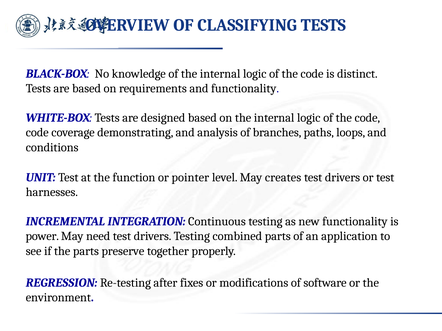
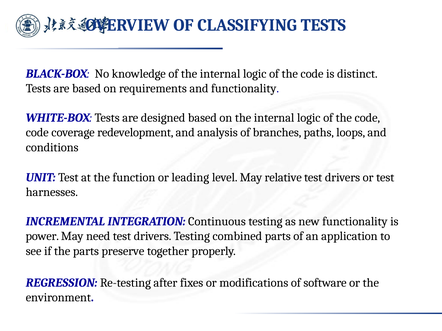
demonstrating: demonstrating -> redevelopment (135, 133)
pointer: pointer -> leading (190, 178)
creates: creates -> relative (283, 178)
